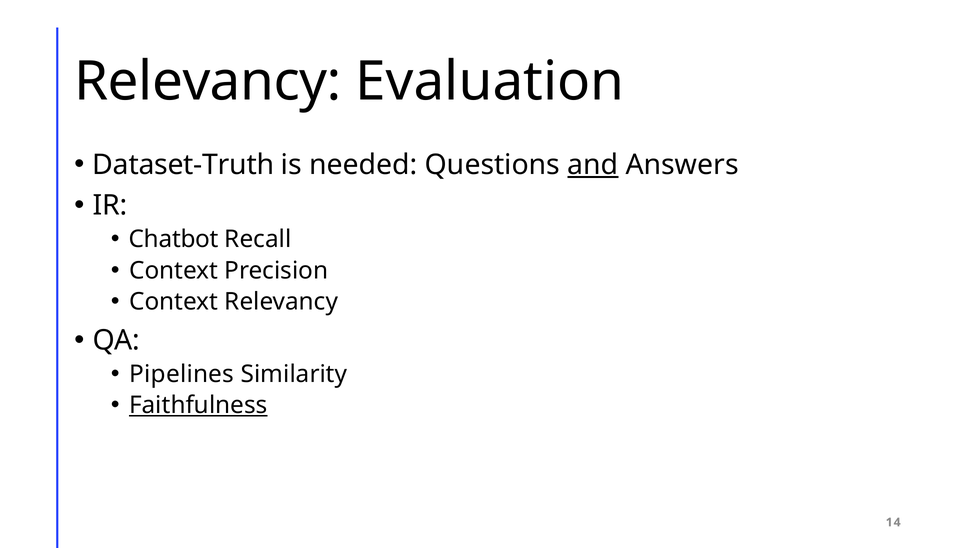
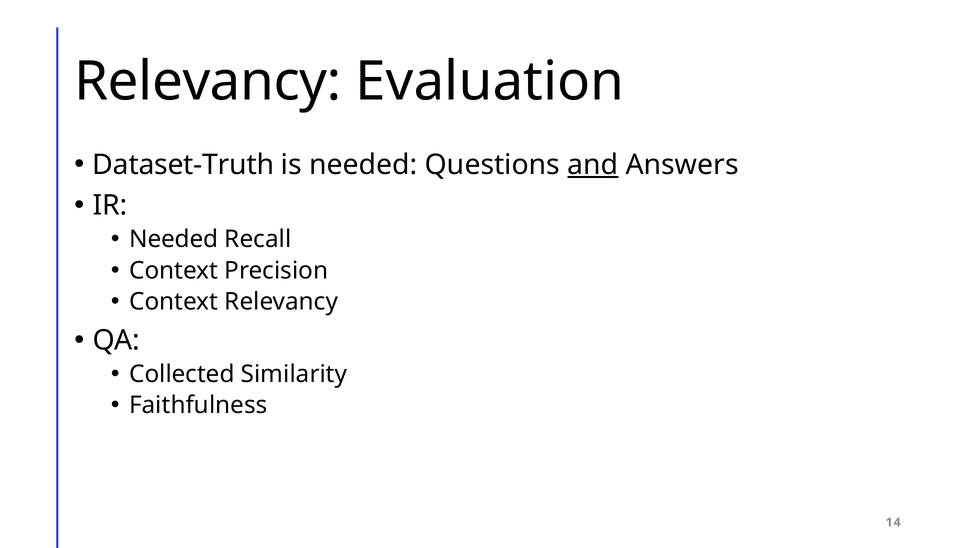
Chatbot: Chatbot -> Needed (174, 239)
Pipelines: Pipelines -> Collected (182, 374)
Faithfulness underline: present -> none (198, 406)
